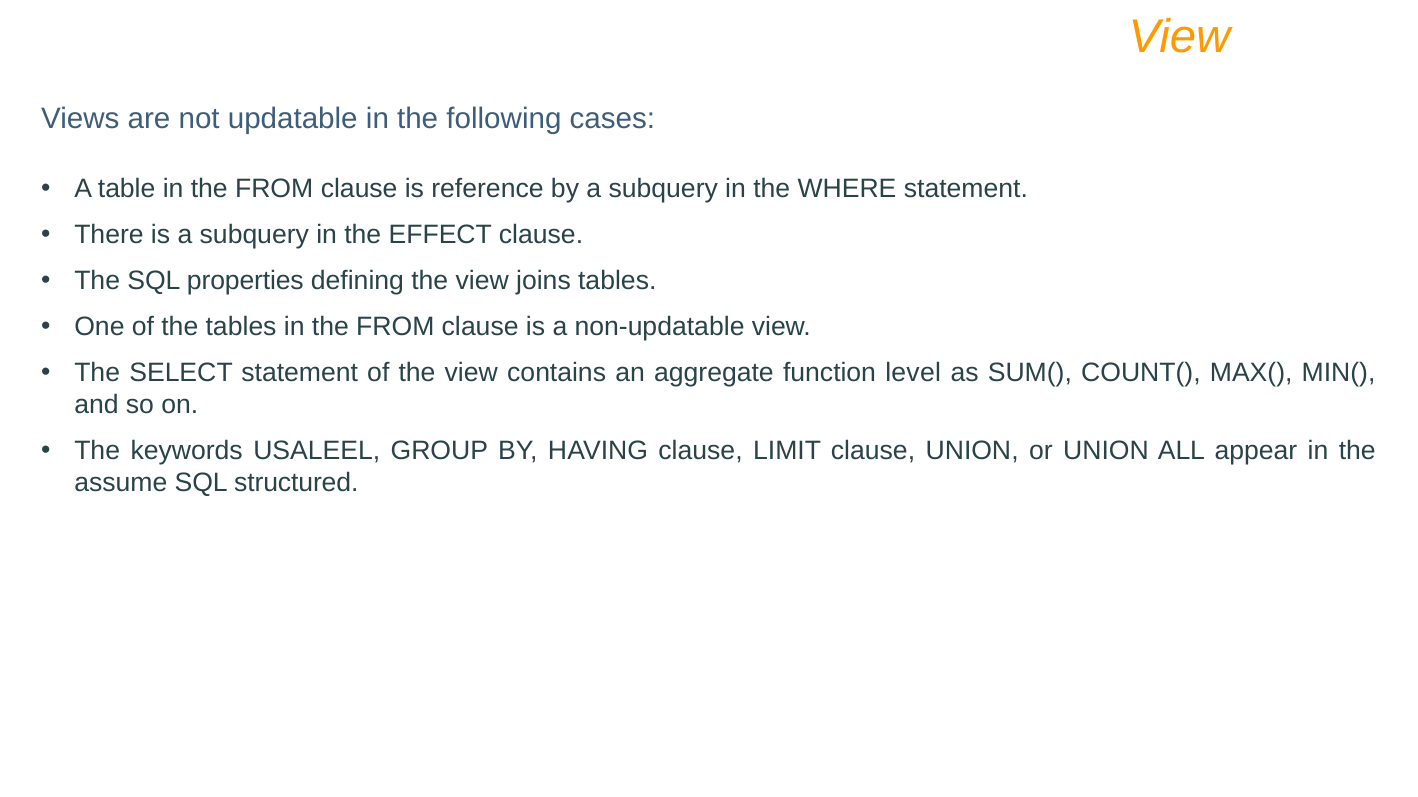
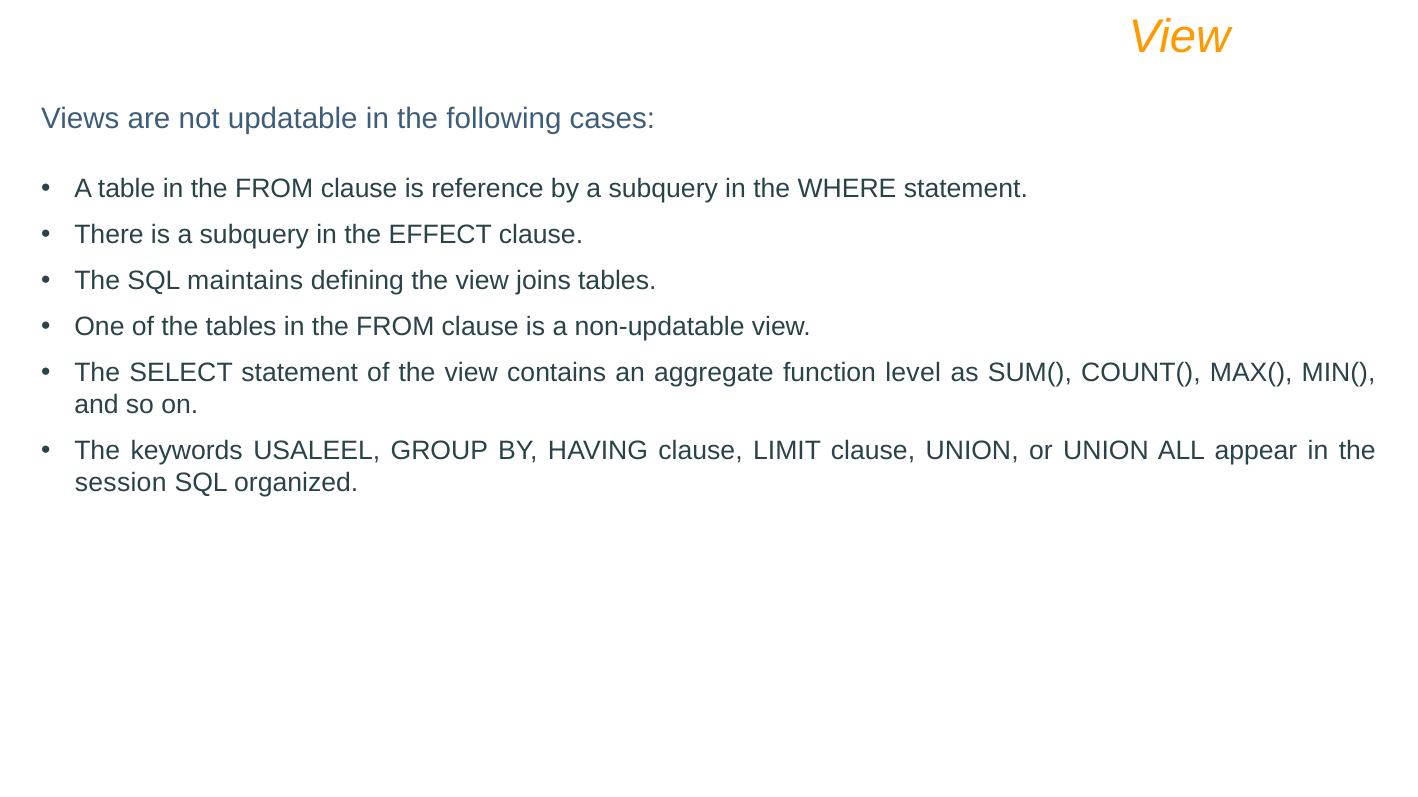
properties: properties -> maintains (245, 281)
assume: assume -> session (121, 483)
structured: structured -> organized (296, 483)
